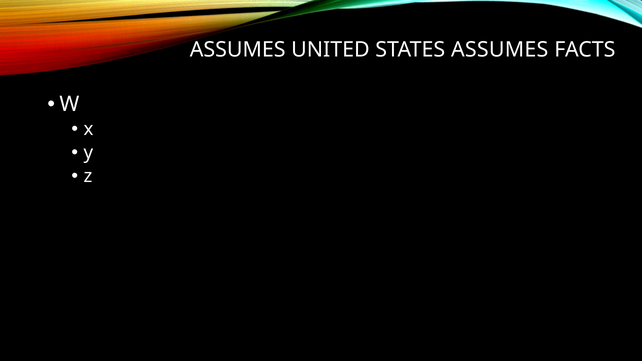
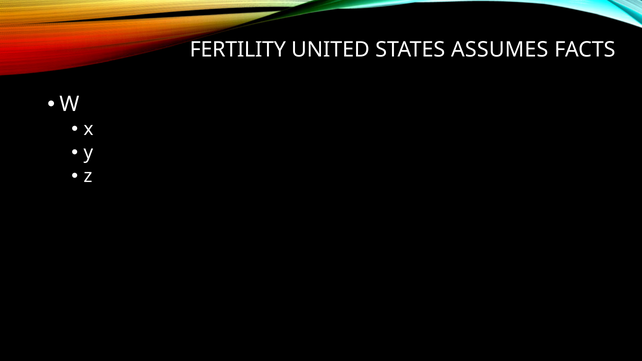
ASSUMES: ASSUMES -> FERTILITY (238, 49)
